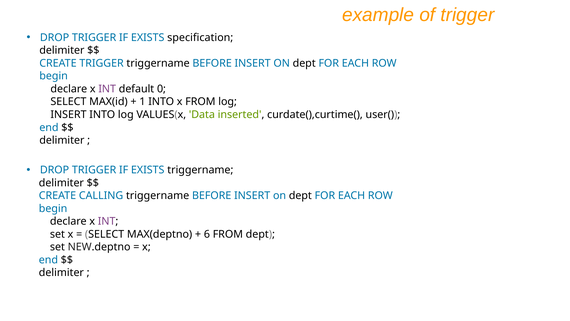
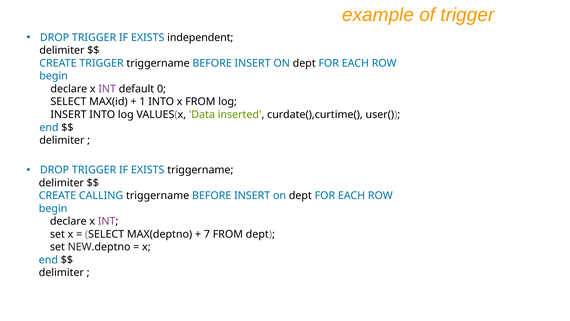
specification: specification -> independent (200, 38)
6: 6 -> 7 (207, 234)
